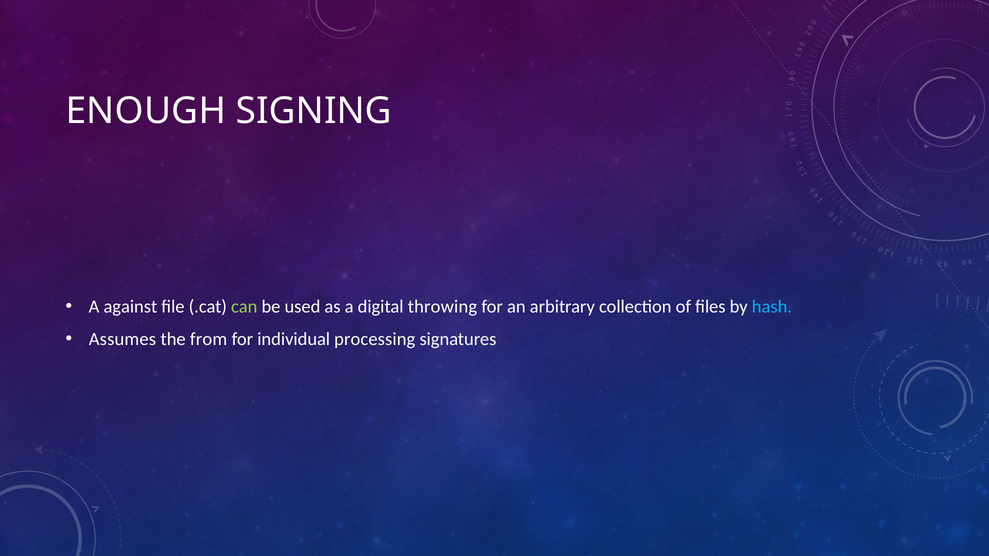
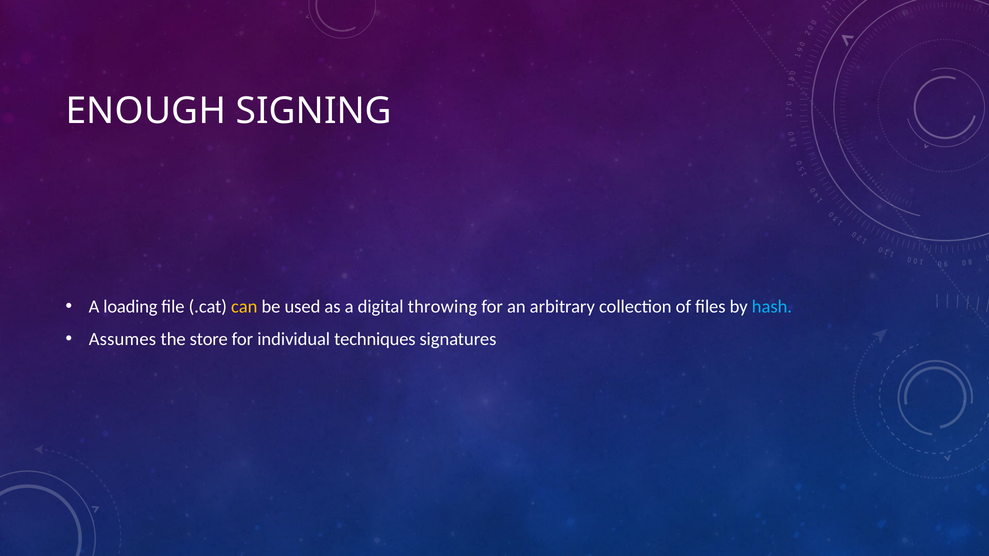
against: against -> loading (130, 307)
can colour: light green -> yellow (244, 307)
from: from -> store (209, 339)
processing: processing -> techniques (375, 339)
